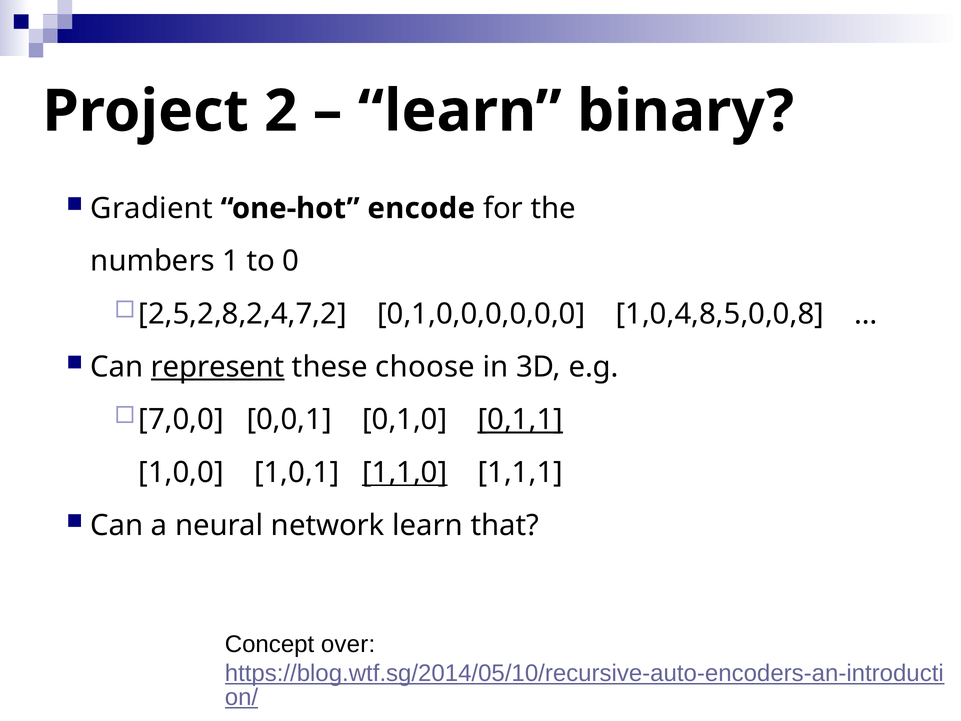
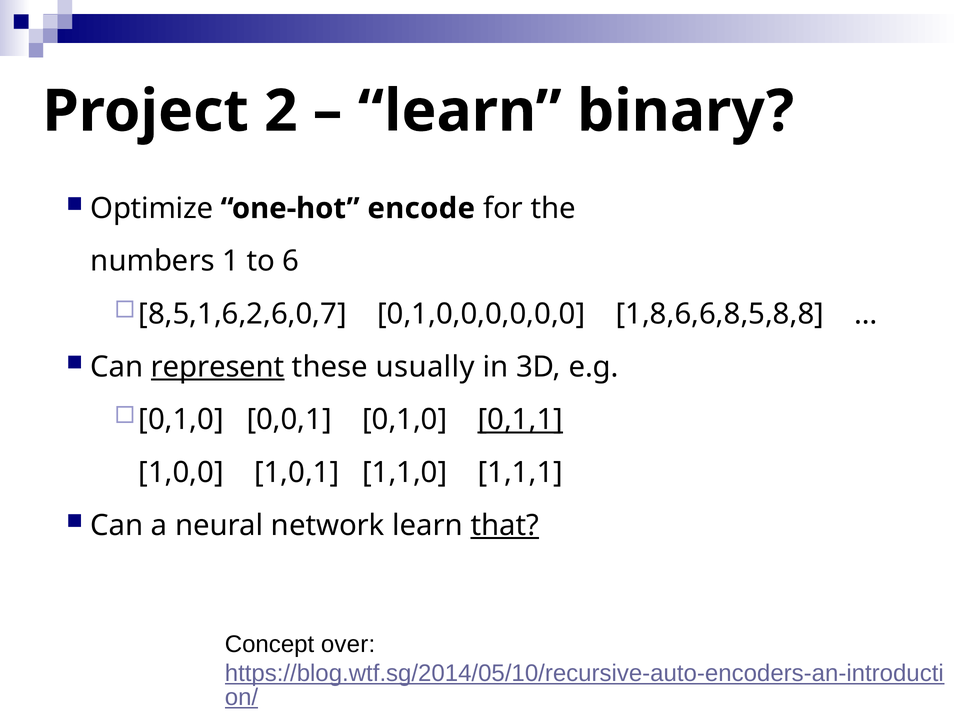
Gradient: Gradient -> Optimize (152, 208)
0: 0 -> 6 (291, 261)
2,5,2,8,2,4,7,2: 2,5,2,8,2,4,7,2 -> 8,5,1,6,2,6,0,7 (243, 314)
1,0,4,8,5,0,0,8: 1,0,4,8,5,0,0,8 -> 1,8,6,6,8,5,8,8 (720, 314)
choose: choose -> usually (425, 367)
7,0,0: 7,0,0 -> 0,1,0 (181, 420)
1,1,0 underline: present -> none (405, 472)
that underline: none -> present (505, 525)
